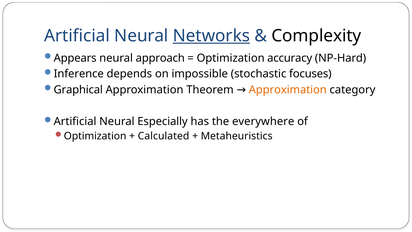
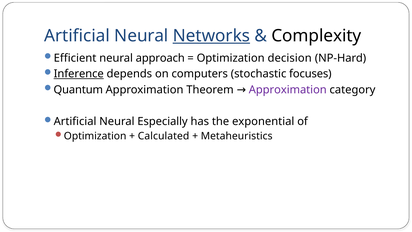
Appears: Appears -> Efficient (75, 58)
accuracy: accuracy -> decision (290, 58)
Inference underline: none -> present (79, 74)
impossible: impossible -> computers (200, 74)
Graphical: Graphical -> Quantum (78, 90)
Approximation colour: orange -> purple (288, 90)
everywhere: everywhere -> exponential (263, 121)
